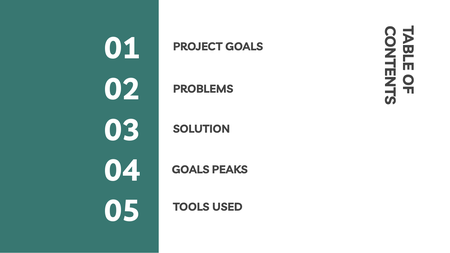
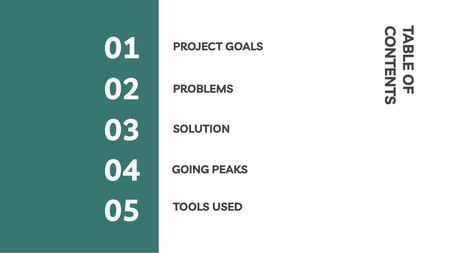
04 GOALS: GOALS -> GOING (191, 170)
